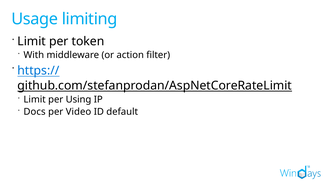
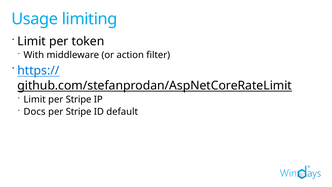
Limit per Using: Using -> Stripe (79, 99)
Video: Video -> Stripe (79, 112)
